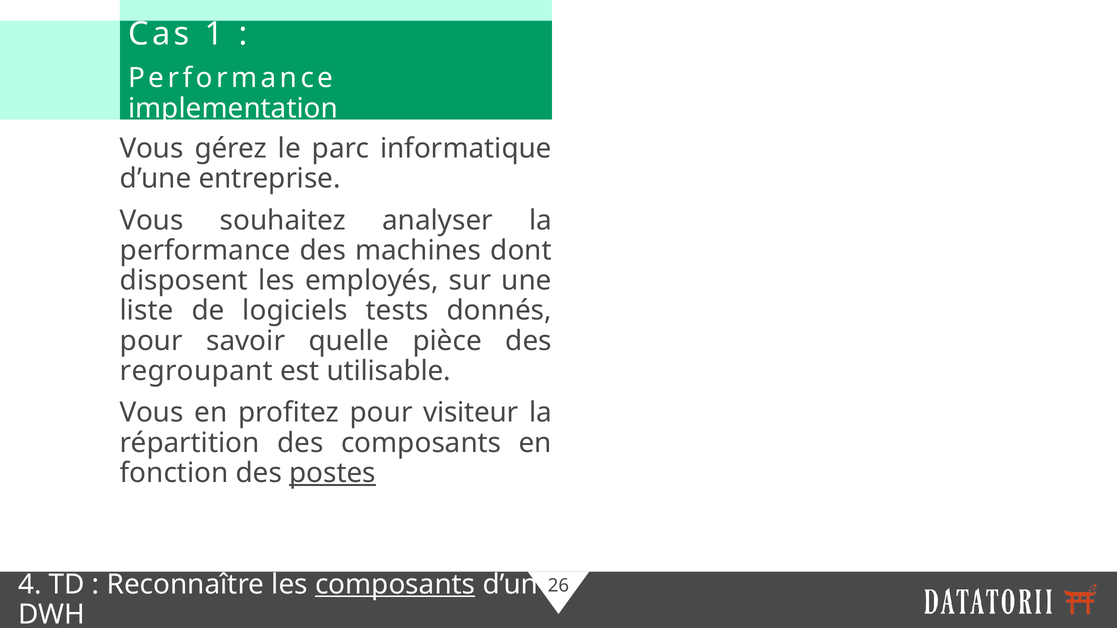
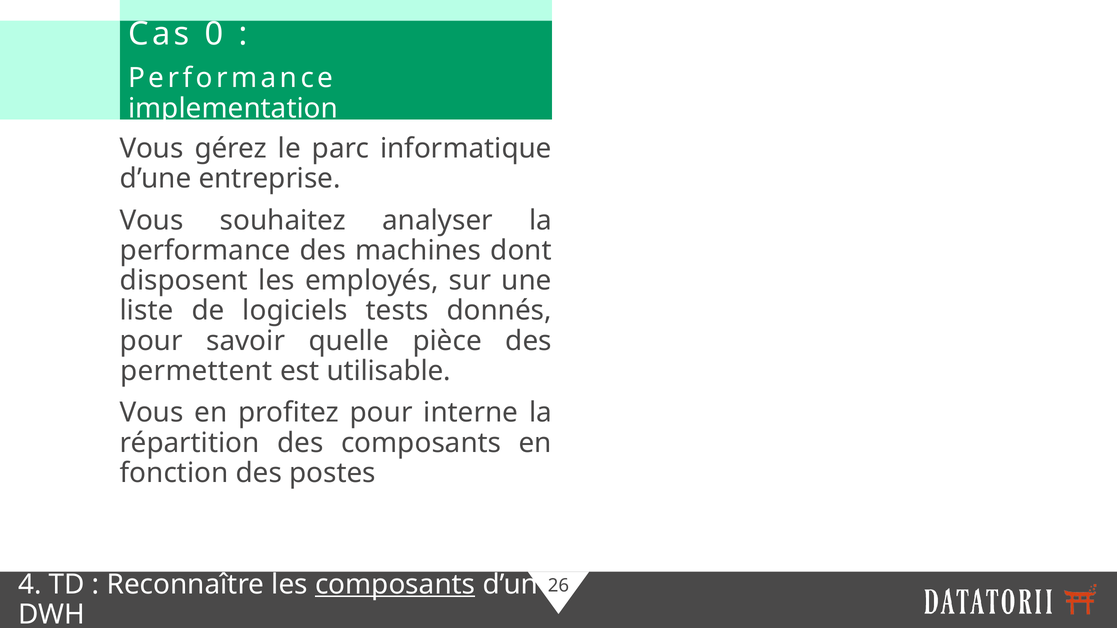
1: 1 -> 0 (214, 34)
regroupant: regroupant -> permettent (196, 371)
visiteur: visiteur -> interne (471, 413)
postes underline: present -> none (333, 473)
